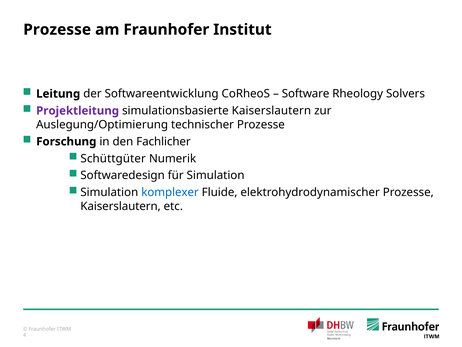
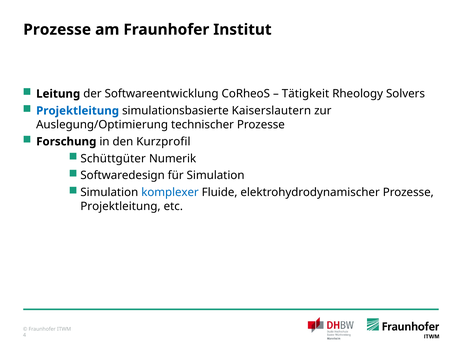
Software: Software -> Tätigkeit (306, 94)
Projektleitung colour: purple -> blue (78, 111)
Fachlicher: Fachlicher -> Kurzprofil (163, 141)
Kaiserslautern: Kaiserslautern -> Projektleitung (120, 206)
